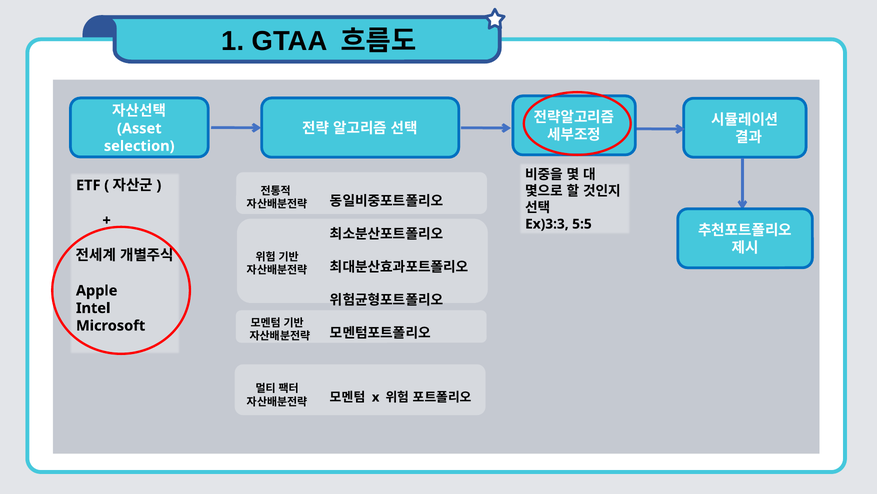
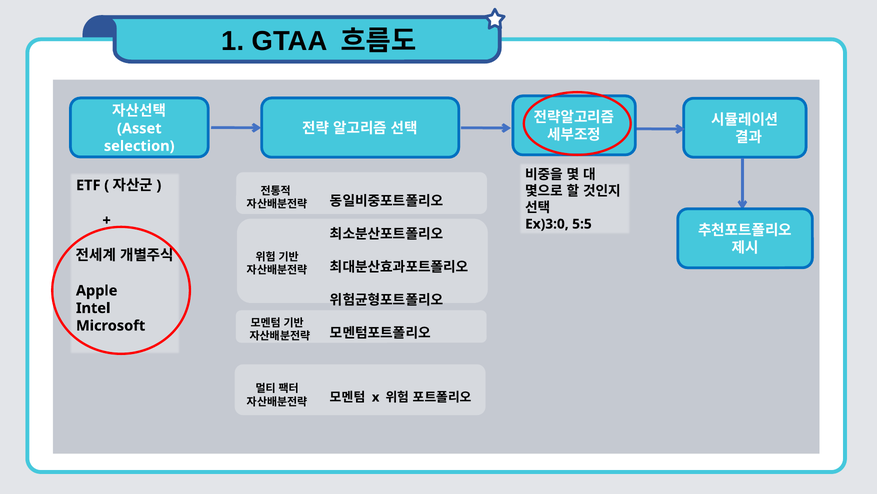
Ex)3:3: Ex)3:3 -> Ex)3:0 (547, 224)
